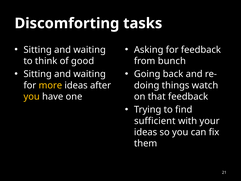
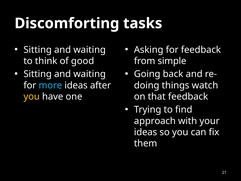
bunch: bunch -> simple (172, 61)
more colour: yellow -> light blue (50, 85)
sufficient: sufficient -> approach (155, 121)
